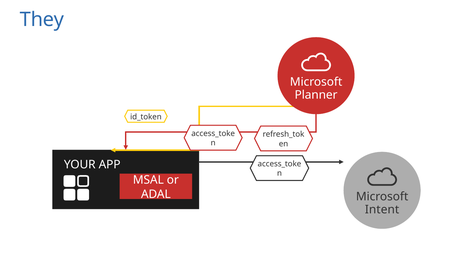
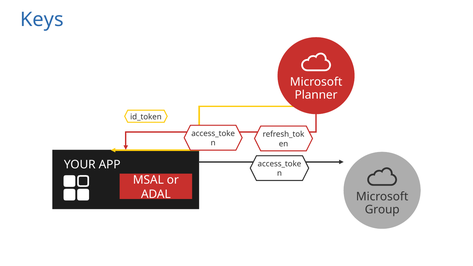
They: They -> Keys (42, 20)
Intent: Intent -> Group (382, 210)
